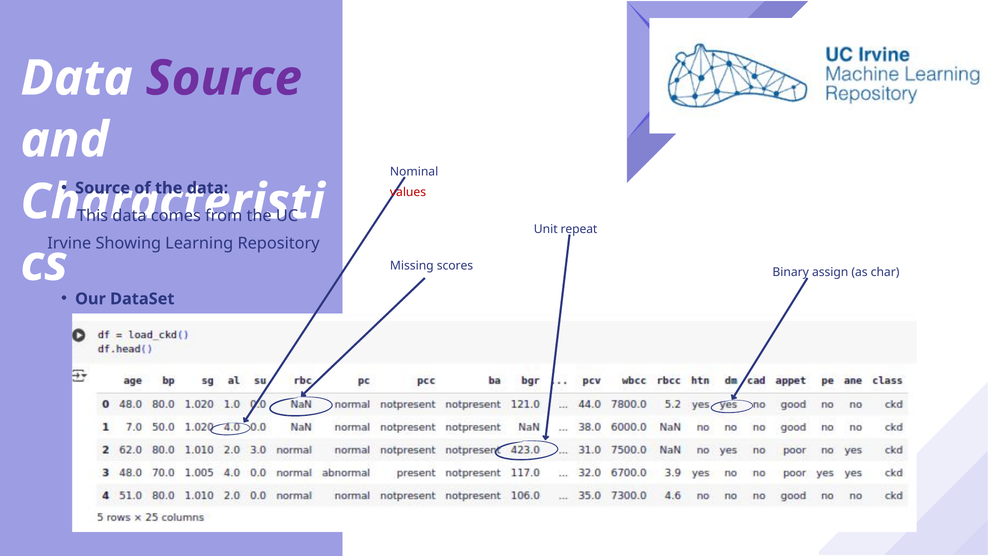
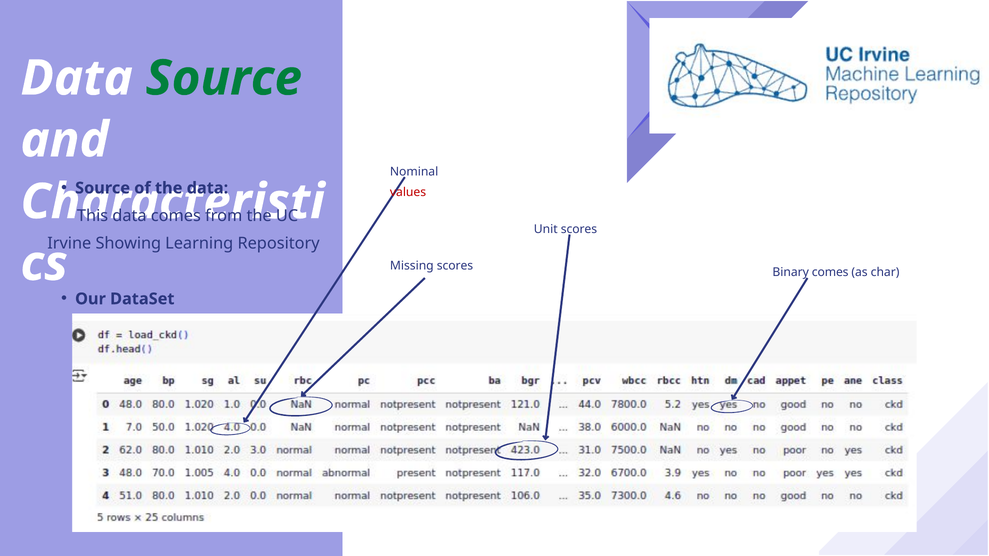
Source colour: purple -> green (224, 78)
Unit repeat: repeat -> scores (579, 229)
Binary assign: assign -> comes (830, 273)
